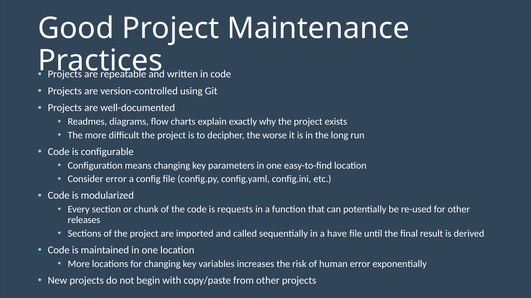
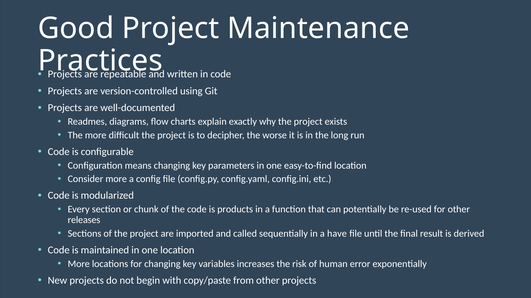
Consider error: error -> more (116, 179)
requests: requests -> products (235, 210)
